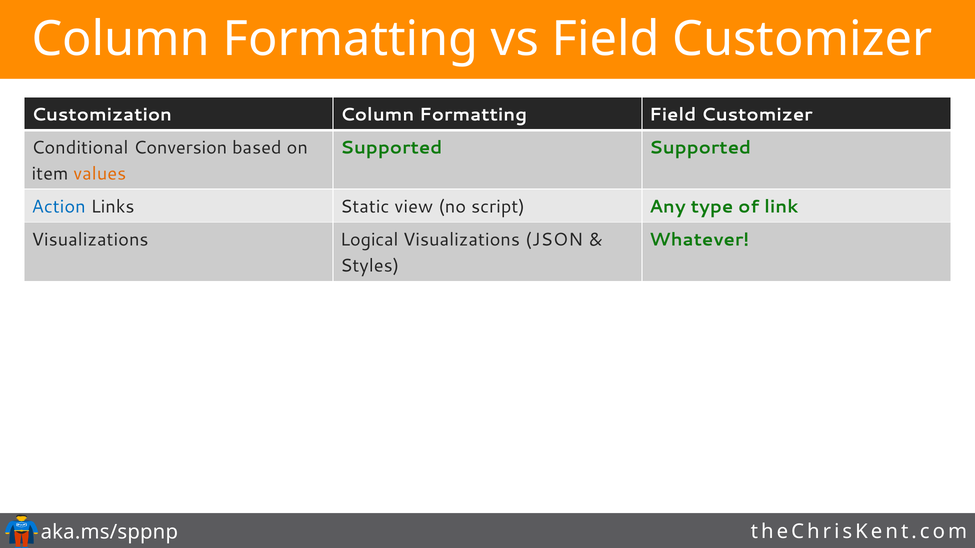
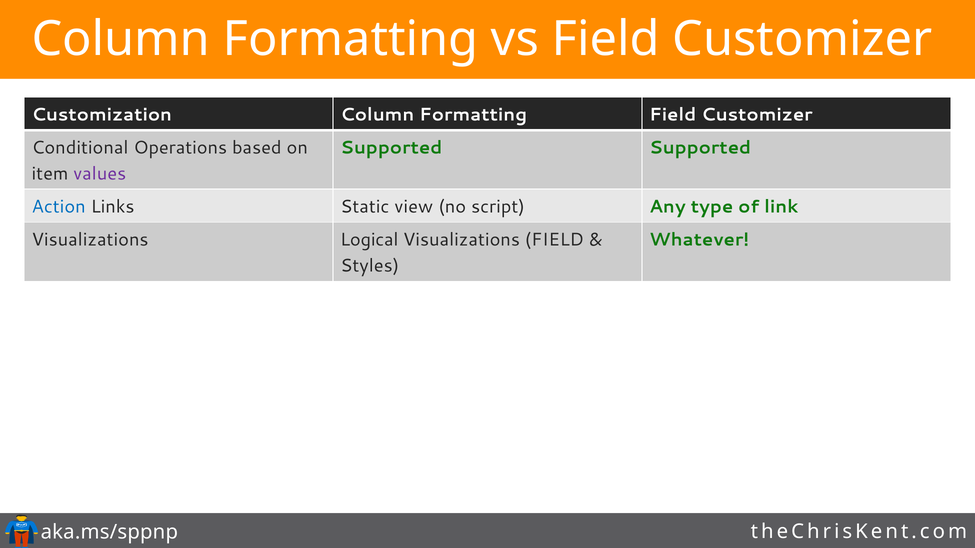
Conversion: Conversion -> Operations (180, 148)
values colour: orange -> purple (100, 174)
Visualizations JSON: JSON -> FIELD (554, 240)
